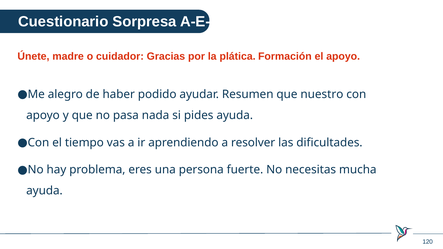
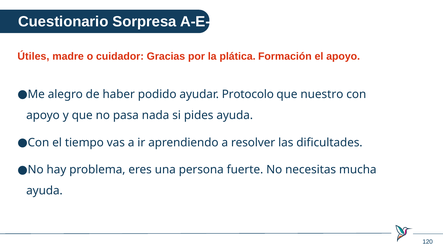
Únete: Únete -> Útiles (33, 56)
Resumen: Resumen -> Protocolo (248, 94)
